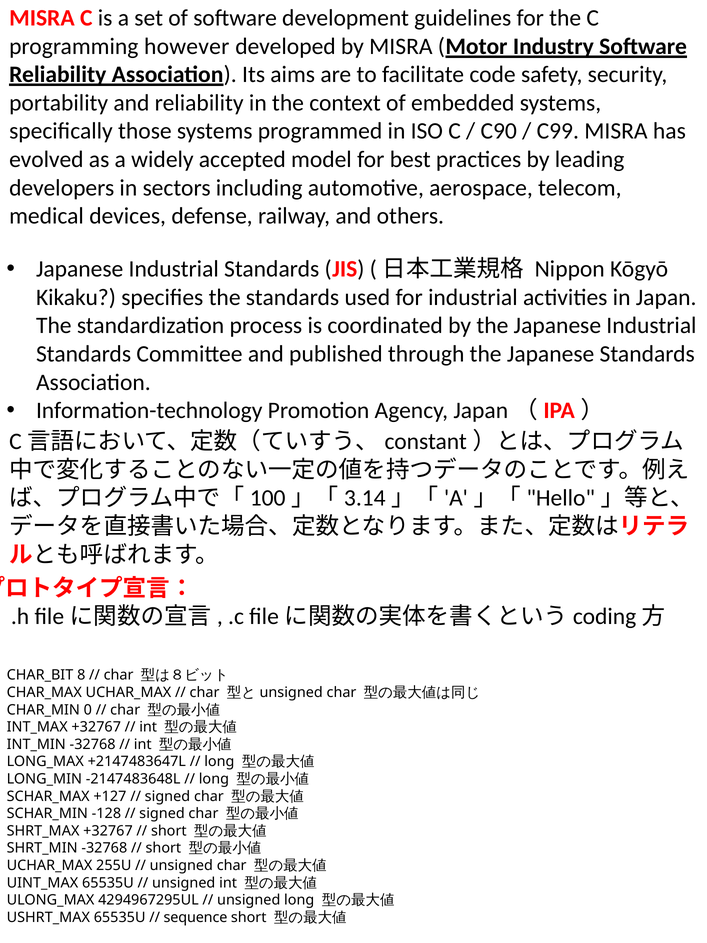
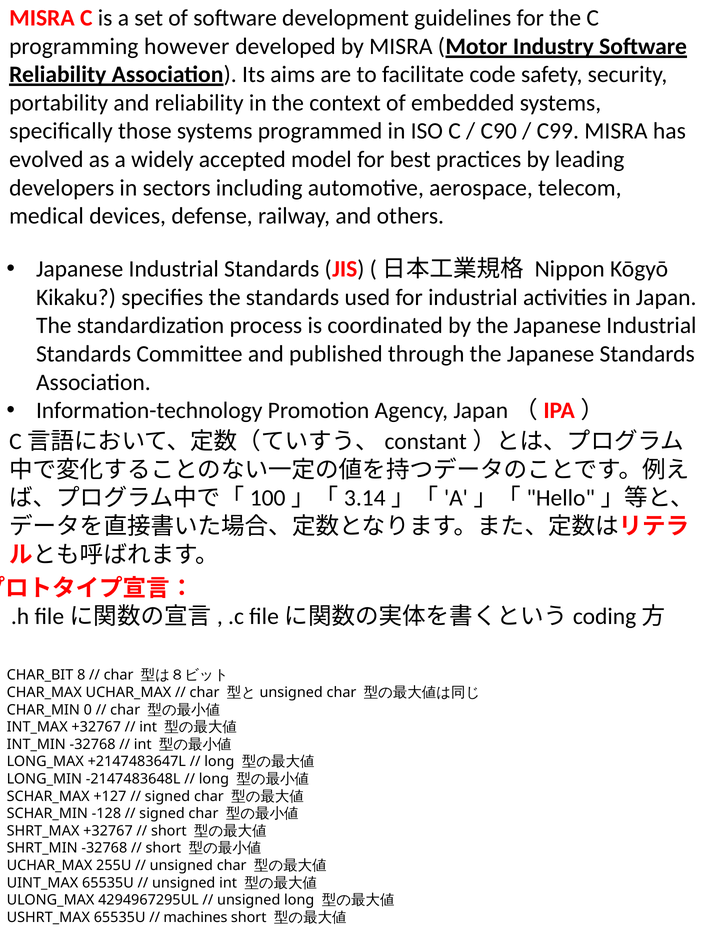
sequence: sequence -> machines (195, 917)
